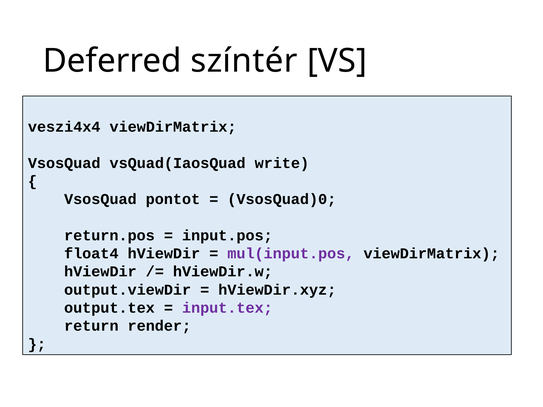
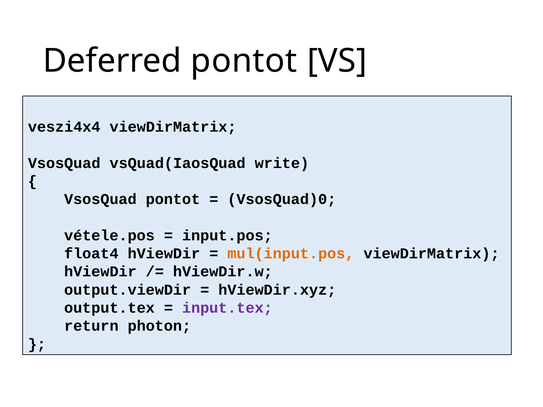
Deferred színtér: színtér -> pontot (244, 61)
return.pos: return.pos -> vétele.pos (109, 236)
mul(input.pos colour: purple -> orange (291, 254)
render: render -> photon (159, 326)
